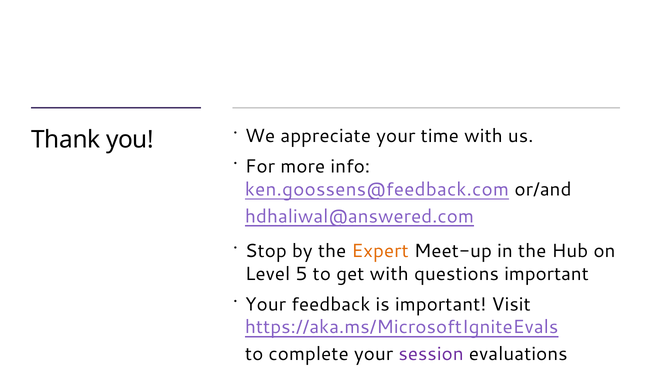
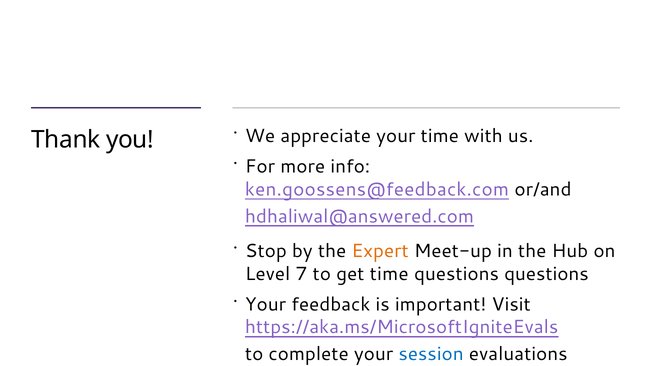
5: 5 -> 7 (301, 274)
get with: with -> time (389, 274)
questions important: important -> questions (546, 274)
session colour: purple -> blue (431, 354)
